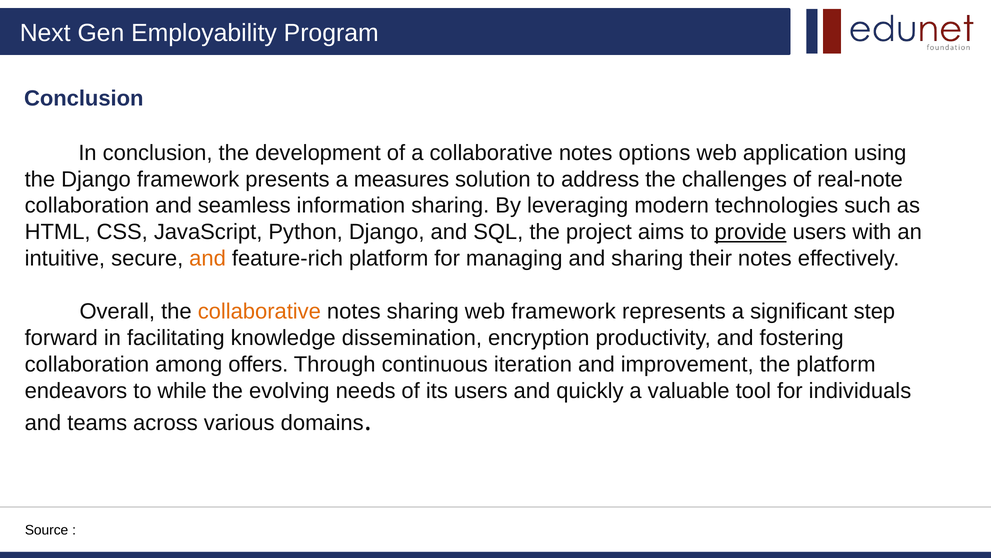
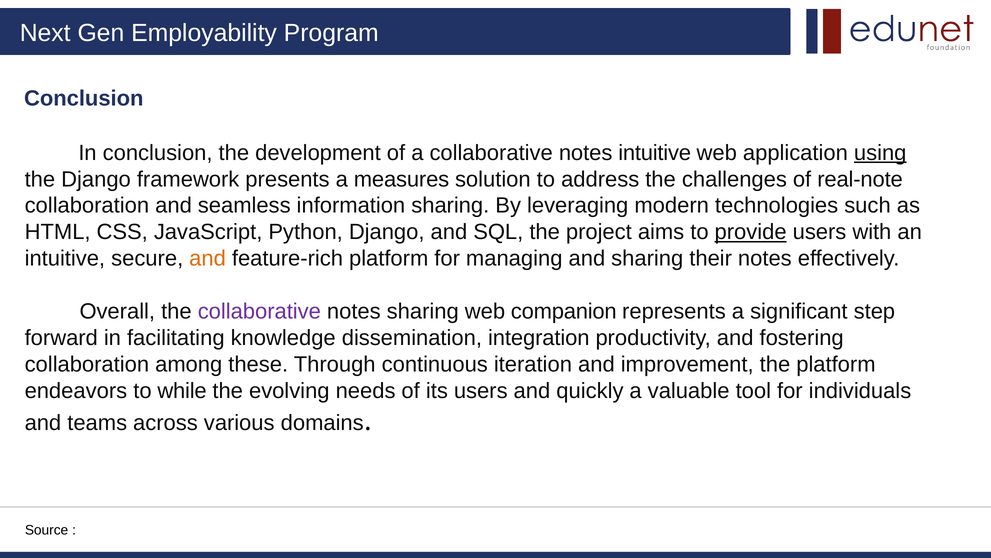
notes options: options -> intuitive (655, 153)
using underline: none -> present (880, 153)
collaborative colour: orange -> purple (259, 311)
web framework: framework -> companion (564, 311)
encryption: encryption -> integration (539, 338)
offers: offers -> these (258, 364)
